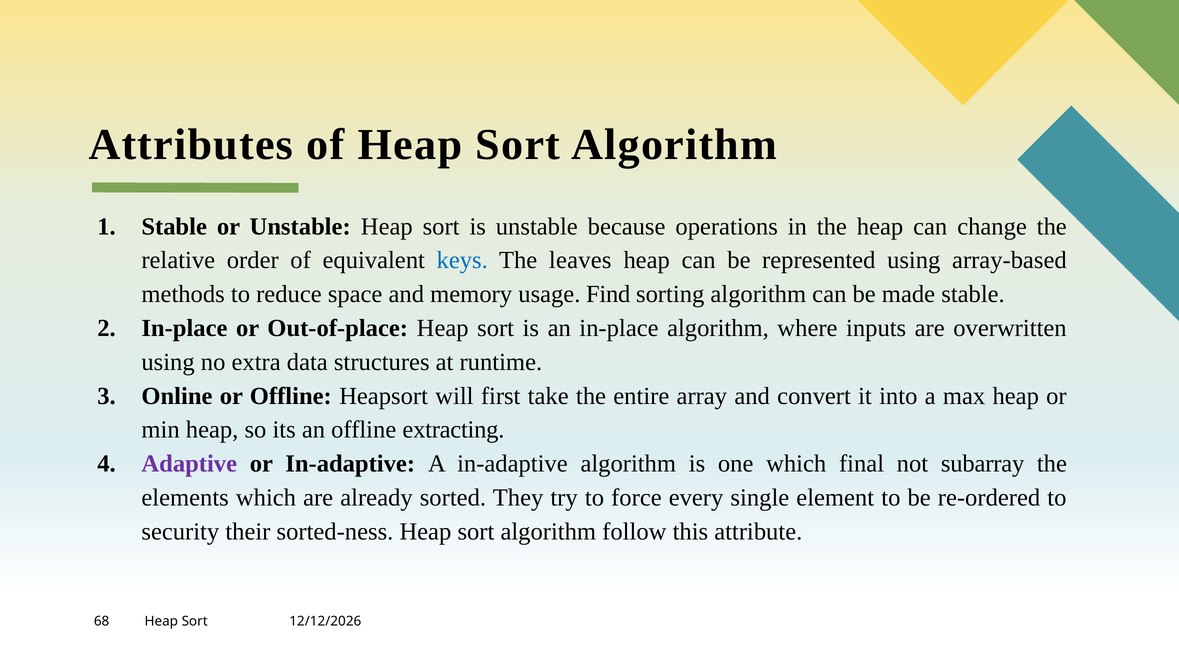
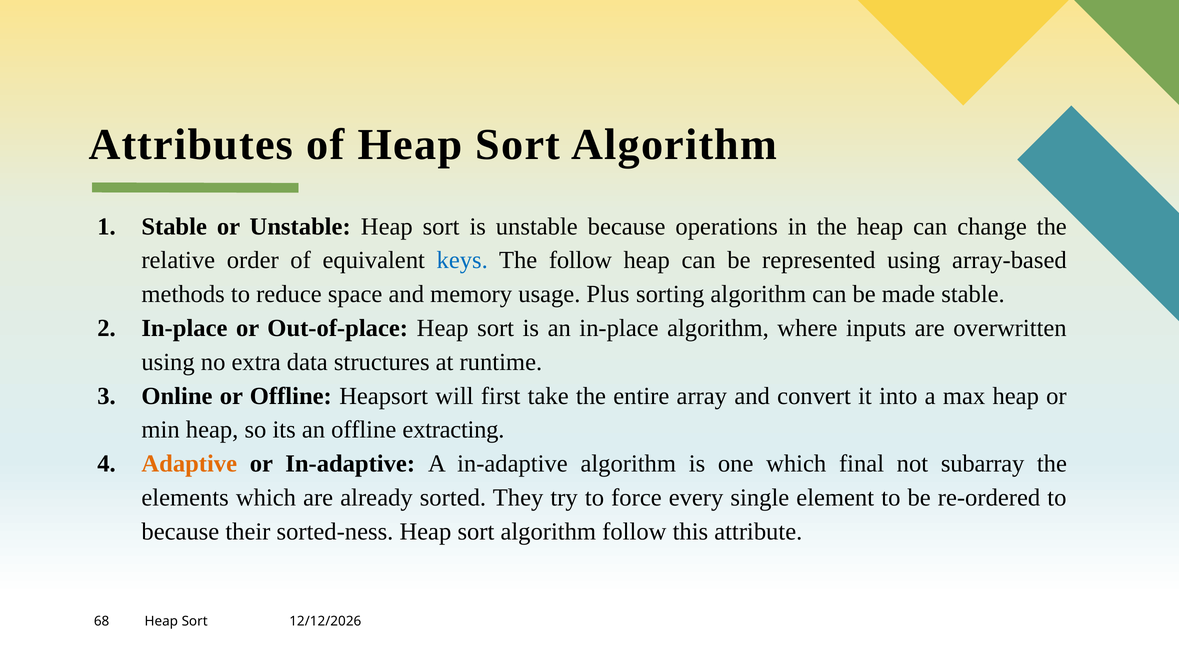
The leaves: leaves -> follow (580, 260)
Find: Find -> Plus (608, 294)
Adaptive colour: purple -> orange (189, 464)
security: security -> because (180, 532)
